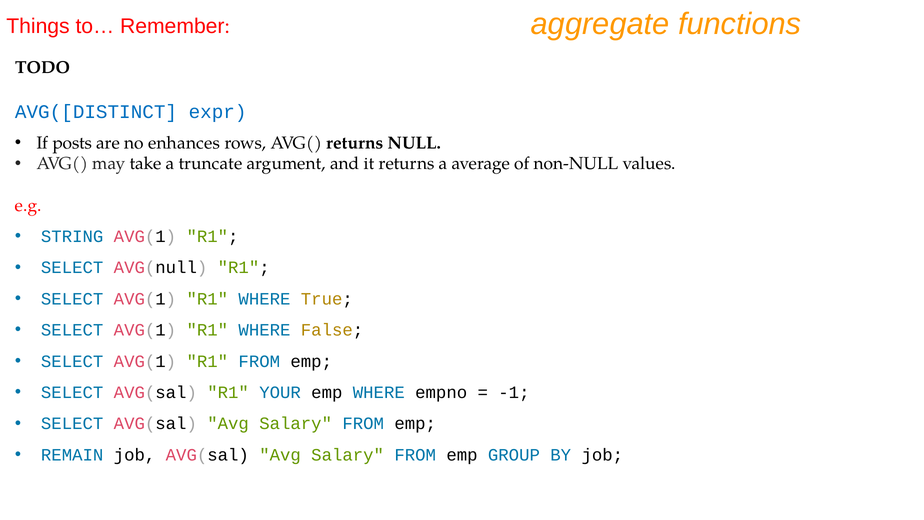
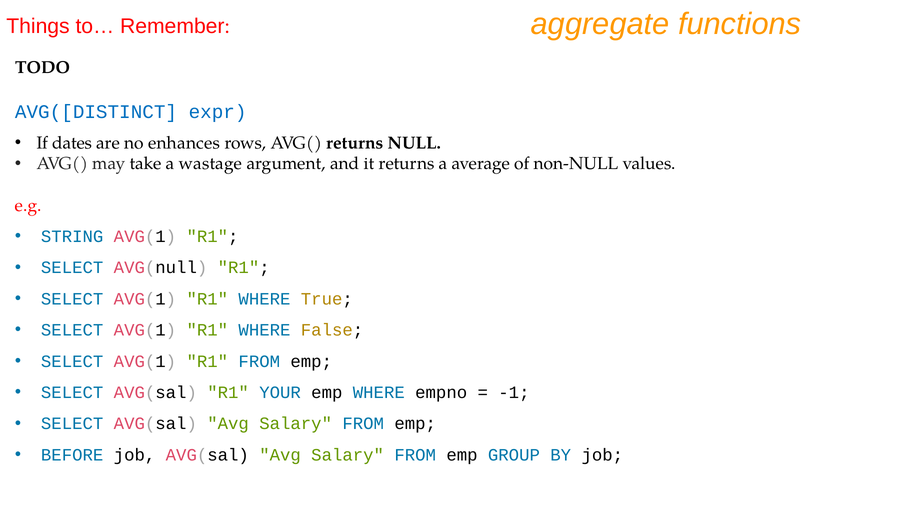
posts: posts -> dates (72, 143)
truncate: truncate -> wastage (211, 164)
REMAIN: REMAIN -> BEFORE (72, 455)
